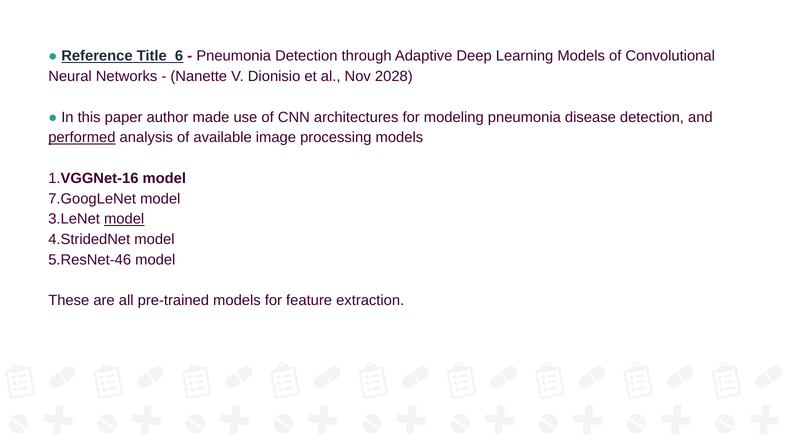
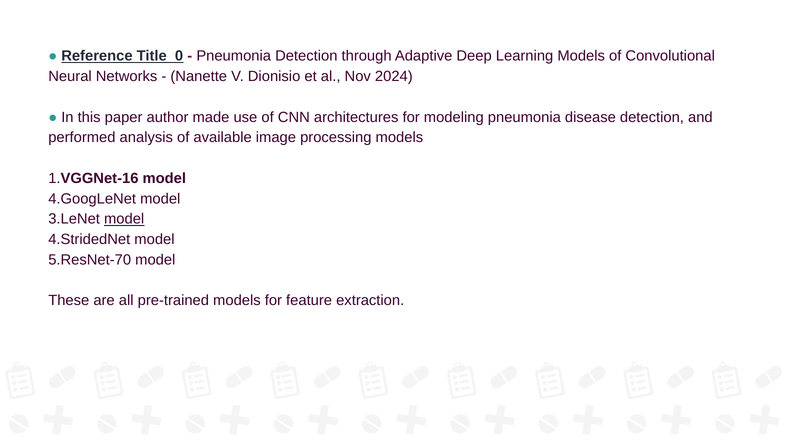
6: 6 -> 0 (179, 56)
2028: 2028 -> 2024 (394, 76)
performed underline: present -> none (82, 138)
7.GoogLeNet: 7.GoogLeNet -> 4.GoogLeNet (92, 199)
5.ResNet-46: 5.ResNet-46 -> 5.ResNet-70 (90, 260)
